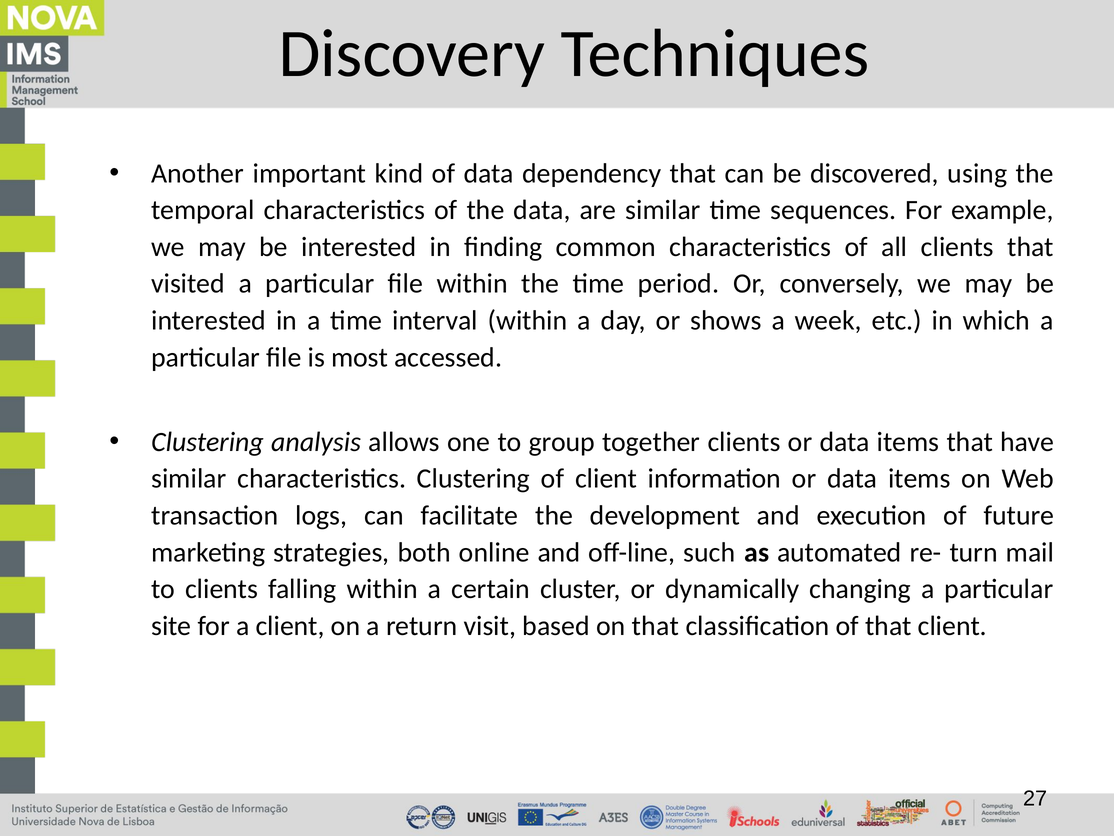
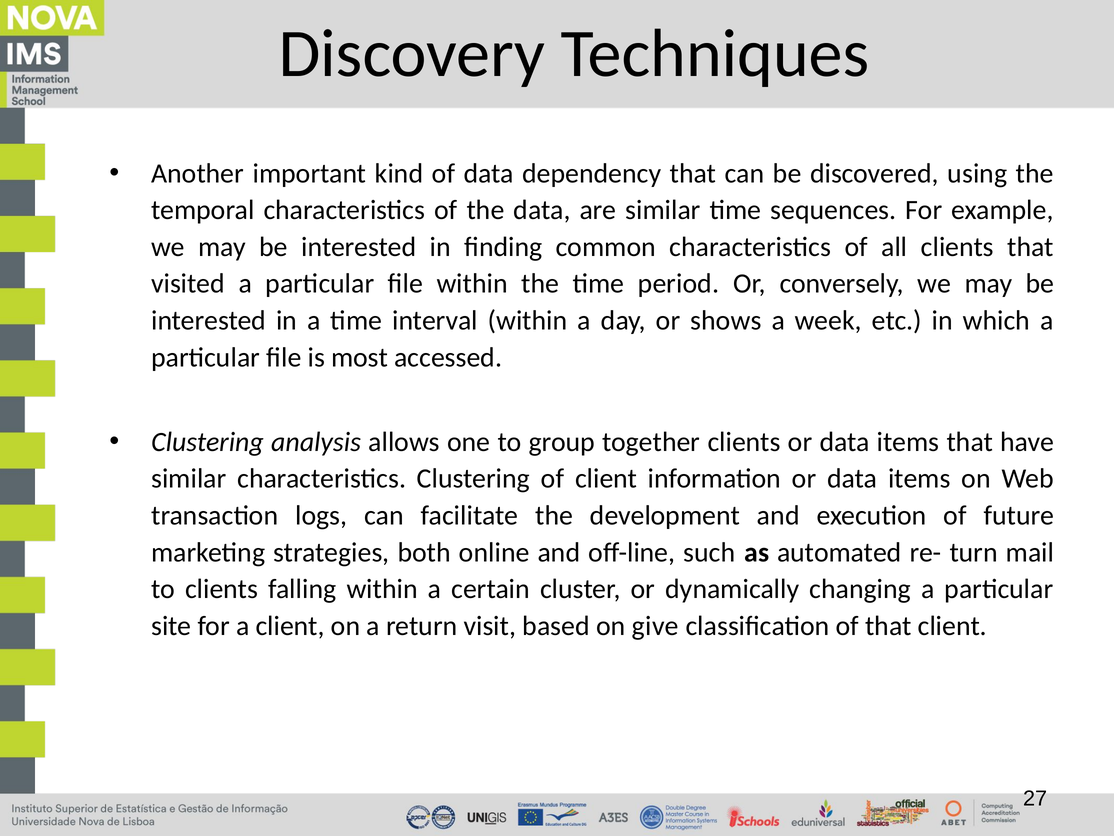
on that: that -> give (655, 626)
